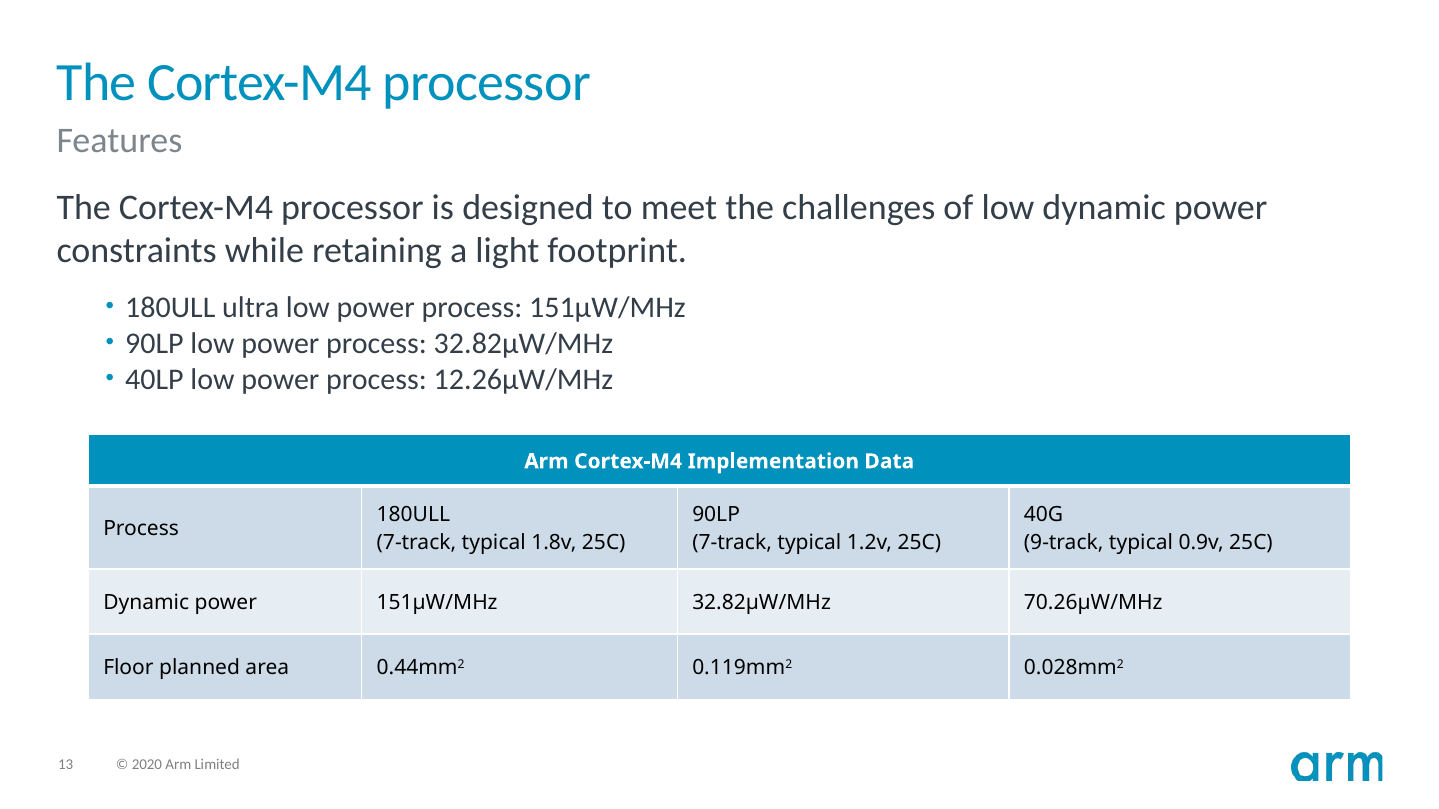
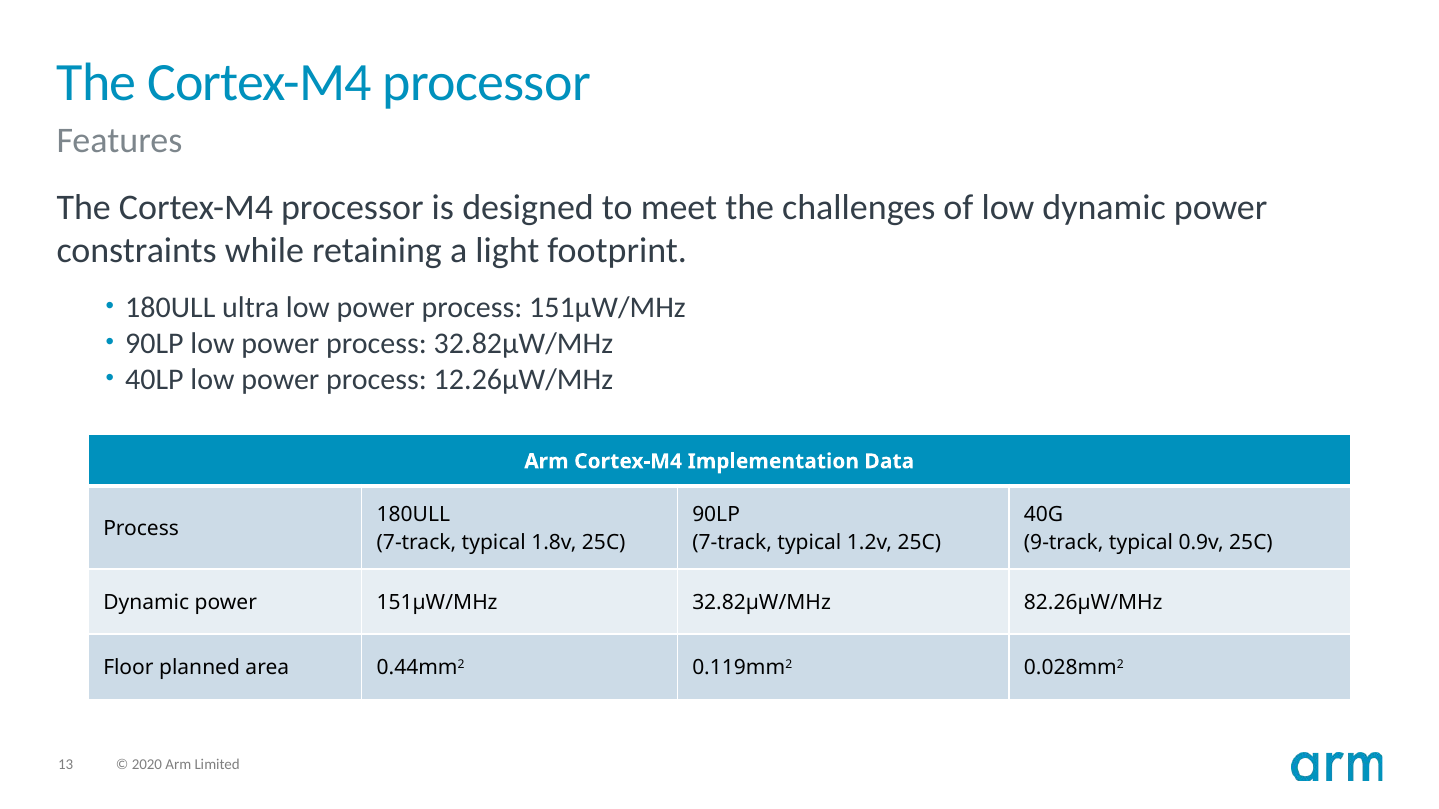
70.26µW/MHz: 70.26µW/MHz -> 82.26µW/MHz (1093, 603)
